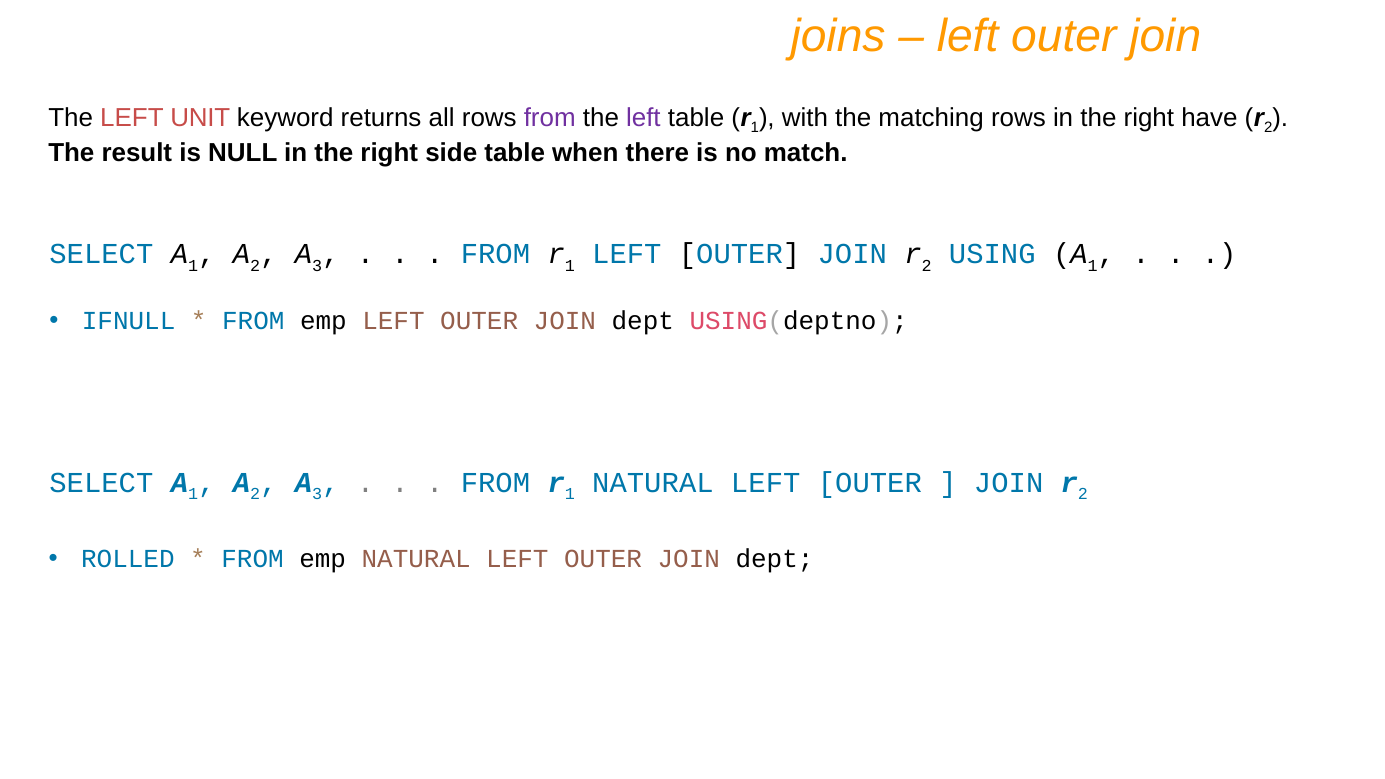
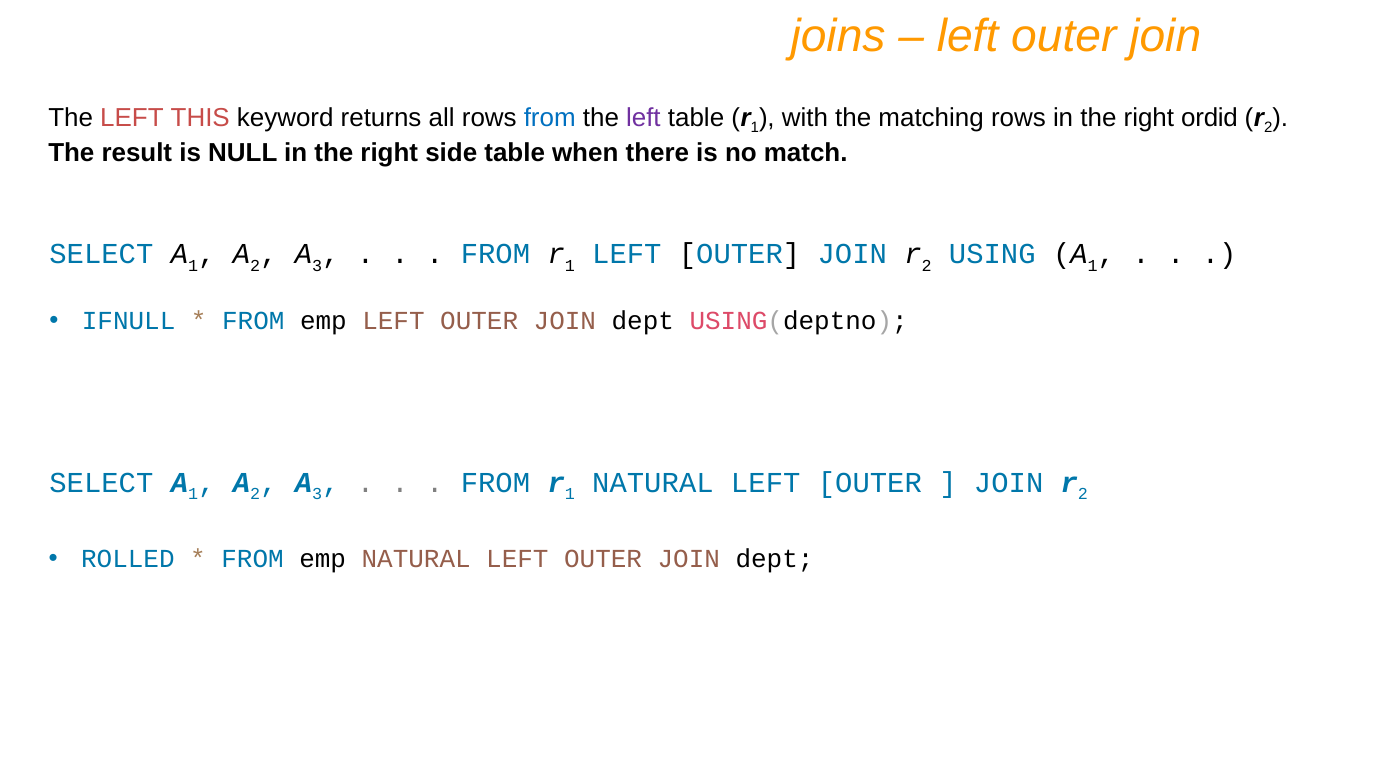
UNIT: UNIT -> THIS (200, 118)
from colour: purple -> blue (550, 118)
have: have -> ordid (1210, 118)
